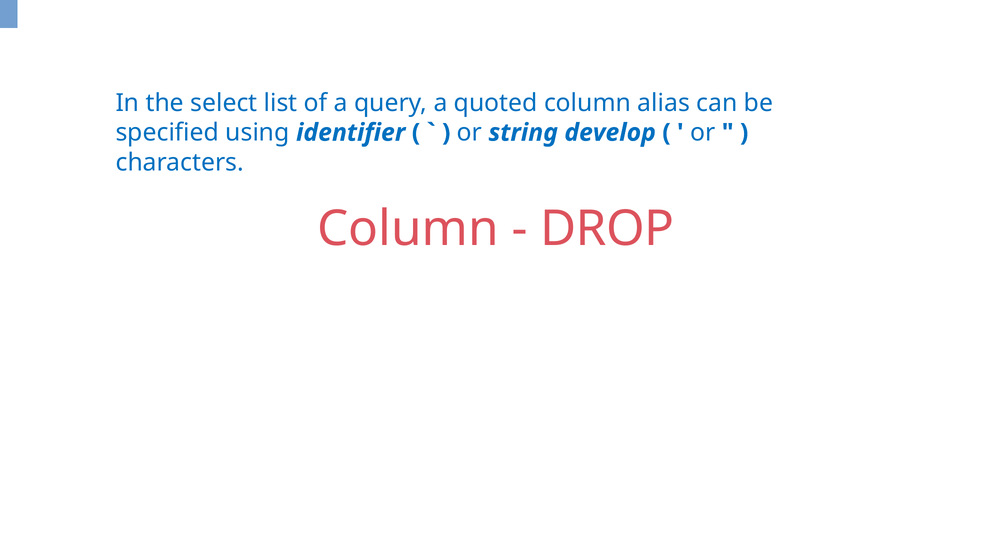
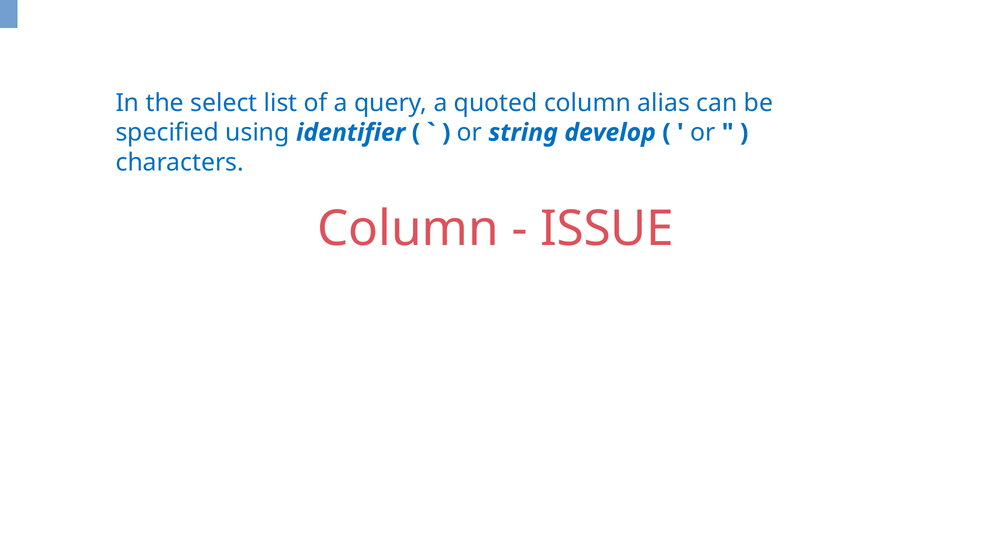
DROP: DROP -> ISSUE (607, 229)
